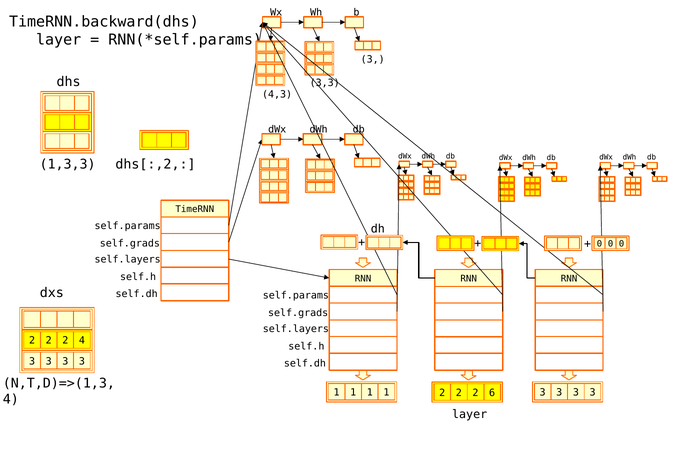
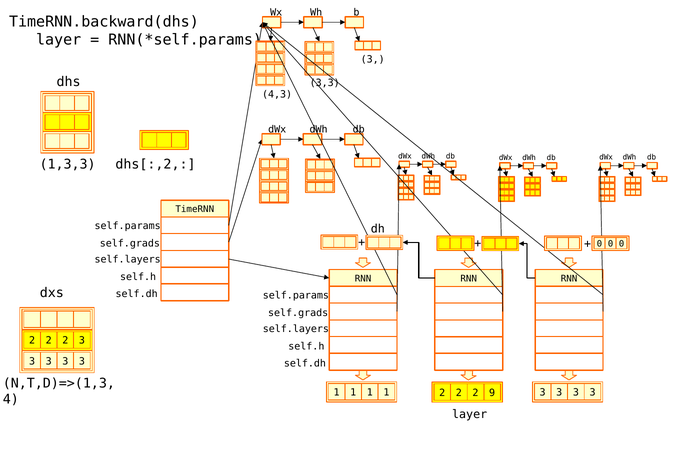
2 4: 4 -> 3 (82, 341)
6: 6 -> 9 (492, 393)
